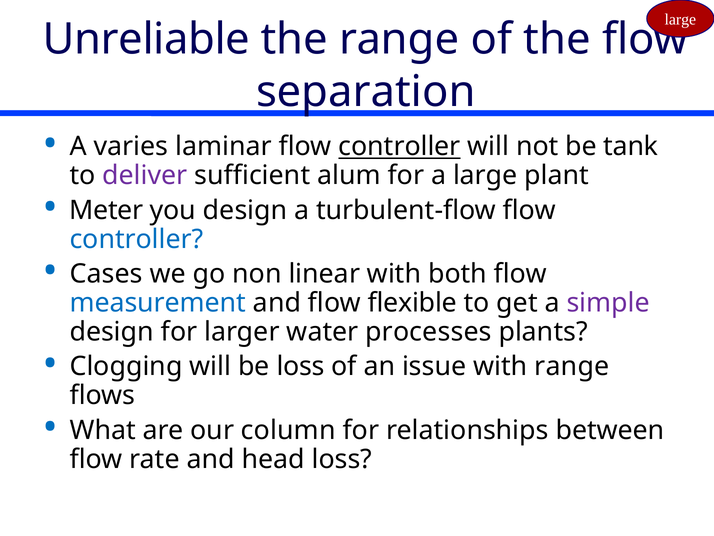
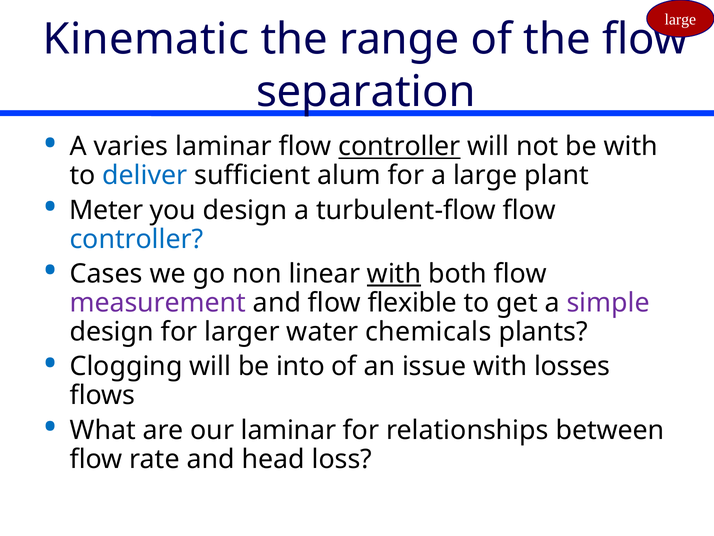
Unreliable: Unreliable -> Kinematic (146, 39)
be tank: tank -> with (631, 146)
deliver colour: purple -> blue (145, 175)
with underline: none -> present (394, 274)
measurement colour: blue -> purple (158, 303)
processes: processes -> chemicals (428, 332)
be loss: loss -> into (301, 366)
with range: range -> losses (572, 366)
our column: column -> laminar (289, 430)
